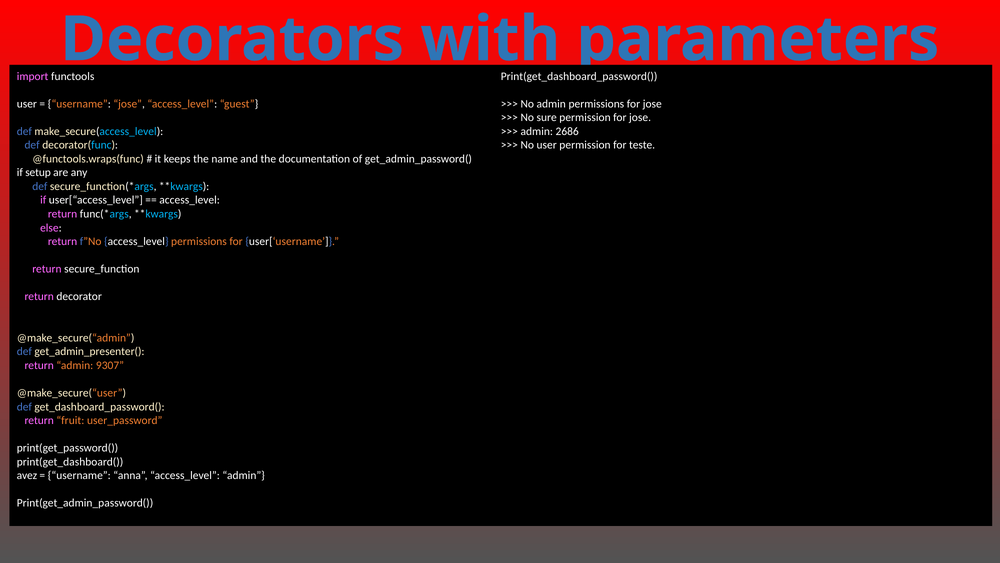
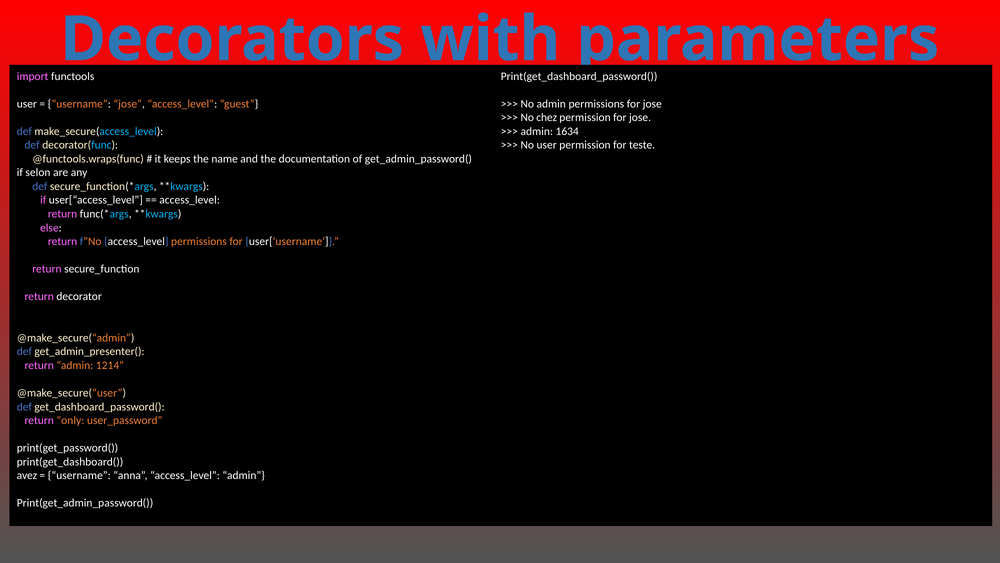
sure: sure -> chez (547, 117)
2686: 2686 -> 1634 (567, 131)
setup: setup -> selon (38, 172)
9307: 9307 -> 1214 (110, 365)
fruit: fruit -> only (70, 420)
